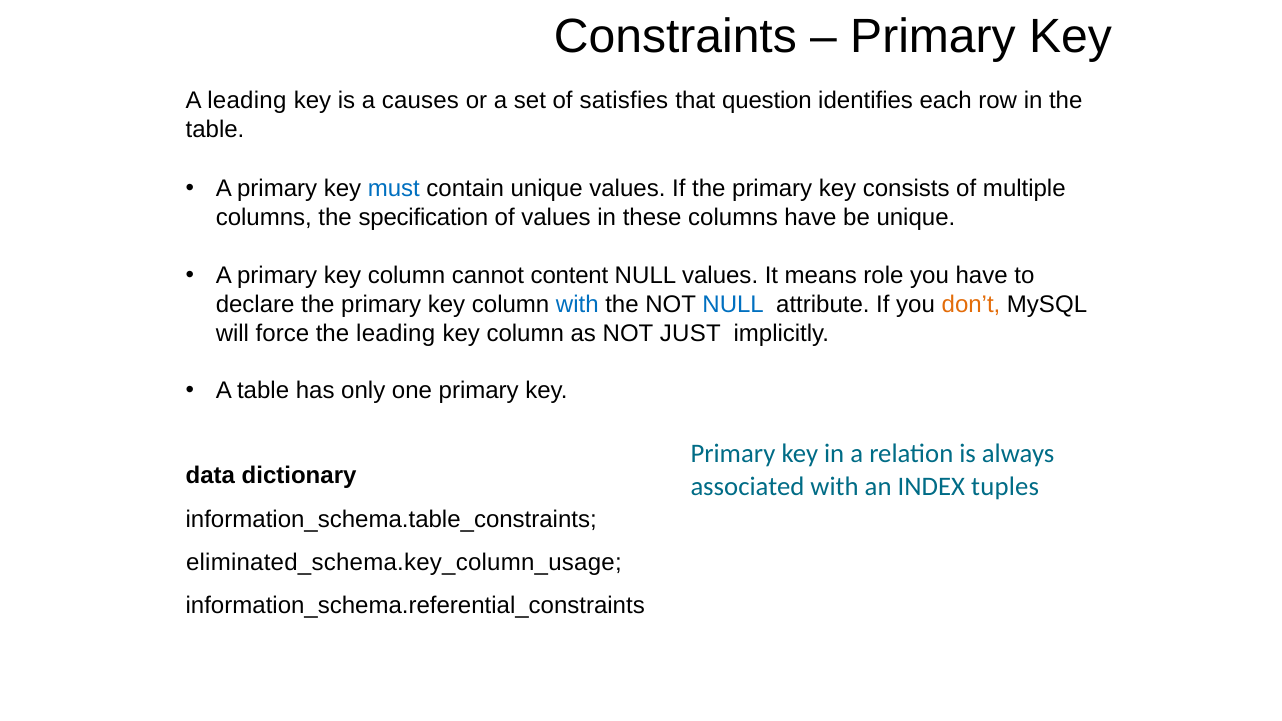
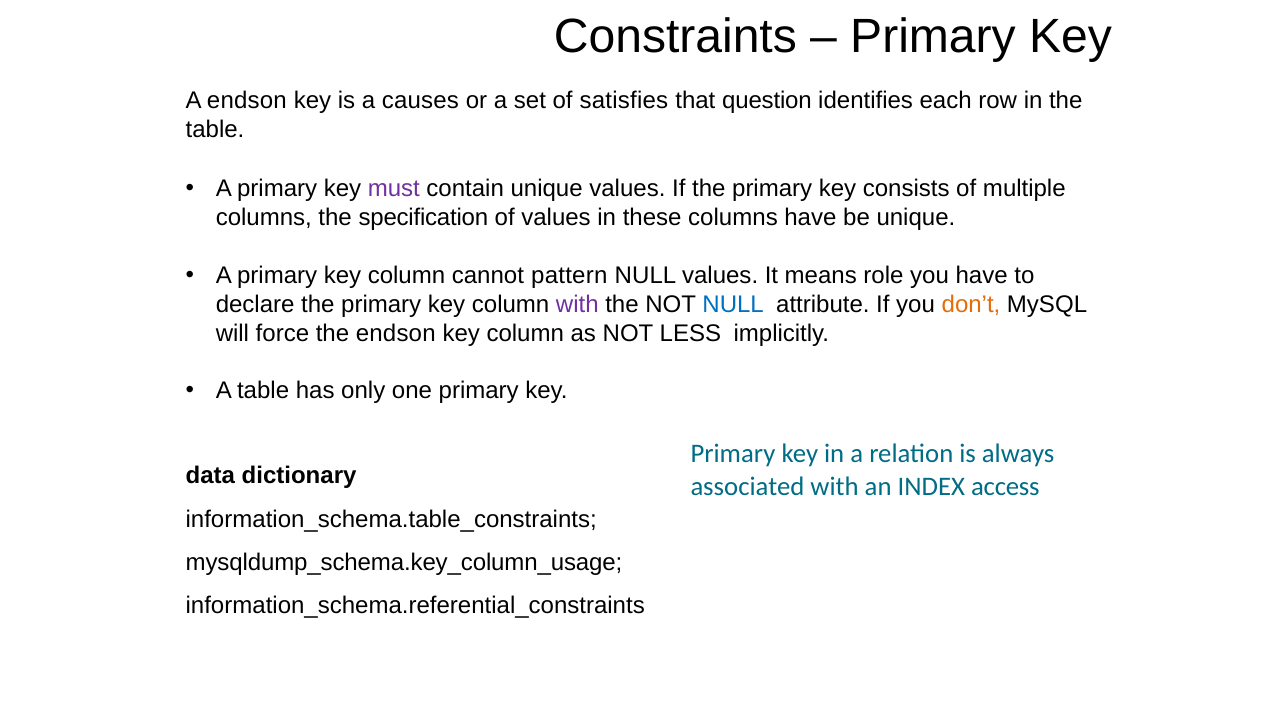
A leading: leading -> endson (247, 100)
must colour: blue -> purple (394, 189)
content: content -> pattern (569, 276)
with colour: blue -> purple (577, 304)
the leading: leading -> endson (396, 333)
JUST: JUST -> LESS (690, 333)
tuples: tuples -> access (1005, 486)
eliminated_schema.key_column_usage: eliminated_schema.key_column_usage -> mysqldump_schema.key_column_usage (404, 563)
